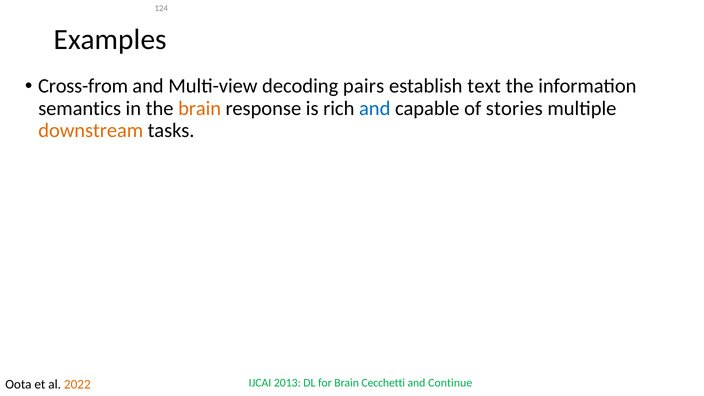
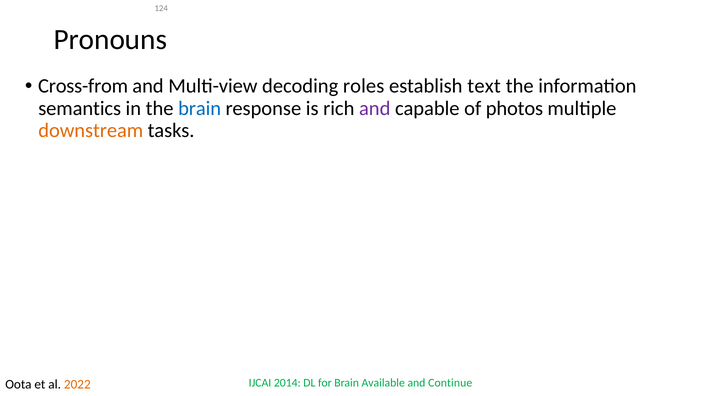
Examples: Examples -> Pronouns (110, 39)
pairs: pairs -> roles (364, 86)
brain colour: orange -> blue (200, 108)
and colour: blue -> purple (375, 108)
stories: stories -> photos (514, 108)
2013: 2013 -> 2014 (287, 383)
Cecchetti: Cecchetti -> Available (383, 383)
